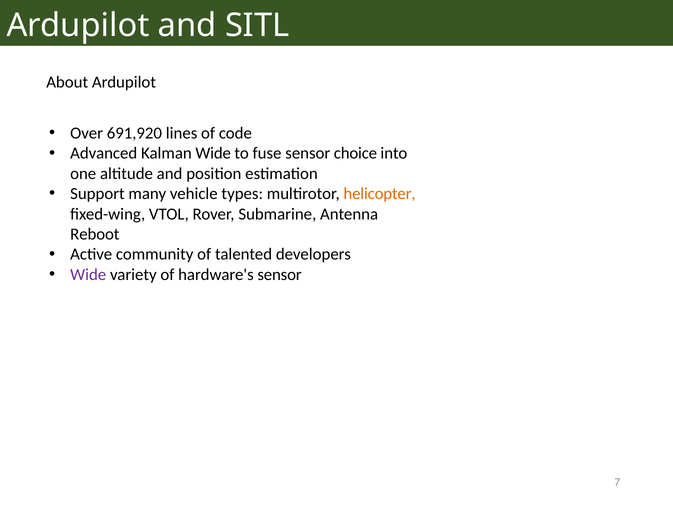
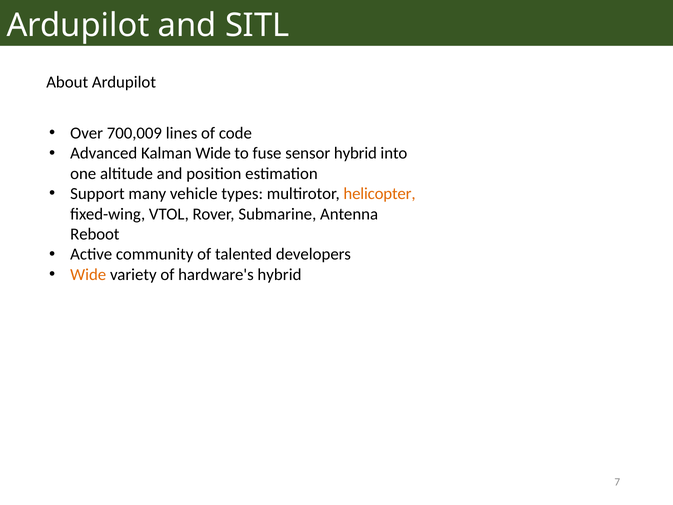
691,920: 691,920 -> 700,009 (134, 133)
sensor choice: choice -> hybrid (355, 153)
Wide colour: purple -> orange (88, 274)
hardware's sensor: sensor -> hybrid (279, 274)
